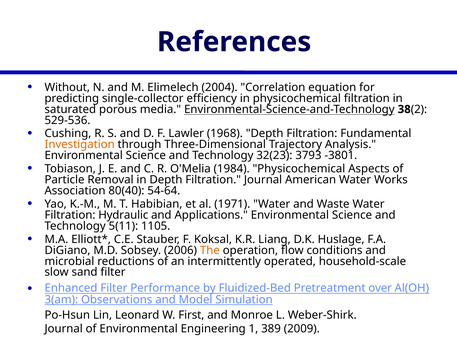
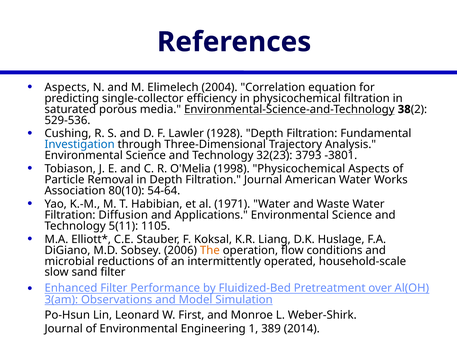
Without: Without -> Aspects (67, 87)
1968: 1968 -> 1928 (225, 133)
Investigation colour: orange -> blue (80, 144)
1984: 1984 -> 1998 (232, 169)
80(40: 80(40 -> 80(10 (126, 191)
Hydraulic: Hydraulic -> Diffusion (123, 215)
2009: 2009 -> 2014 (302, 329)
